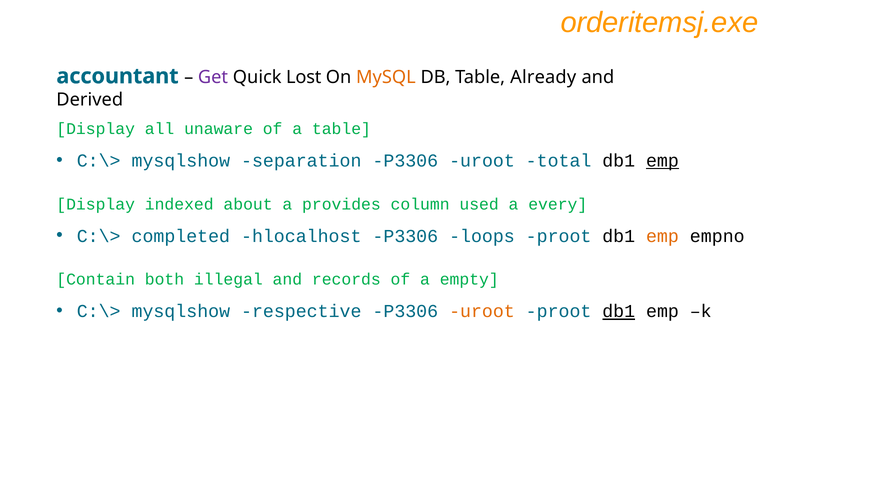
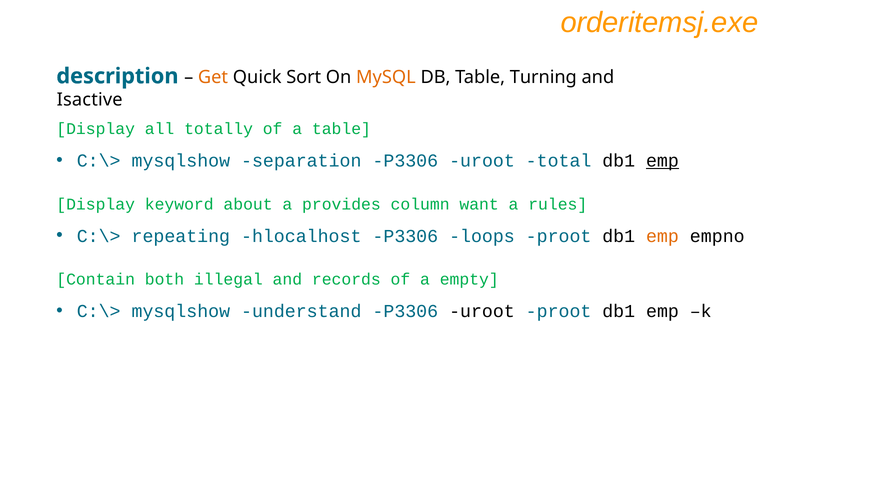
accountant: accountant -> description (117, 76)
Get colour: purple -> orange (213, 77)
Lost: Lost -> Sort (304, 77)
Already: Already -> Turning (543, 77)
Derived: Derived -> Isactive (90, 100)
unaware: unaware -> totally (219, 129)
indexed: indexed -> keyword (179, 204)
used: used -> want (479, 204)
every: every -> rules (558, 204)
completed: completed -> repeating (181, 236)
respective: respective -> understand (301, 311)
uroot colour: orange -> black (482, 311)
db1 underline: present -> none (619, 311)
